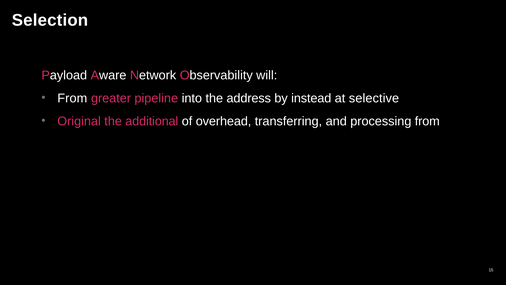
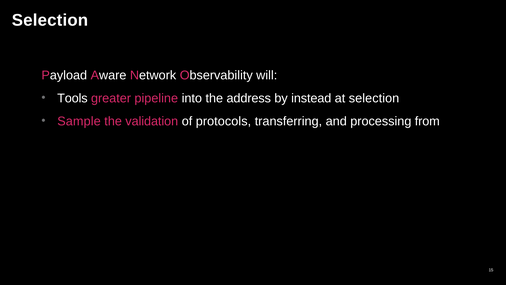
From: From -> Tools (72, 98)
at selective: selective -> selection (374, 98)
Original: Original -> Sample (79, 121)
additional: additional -> validation (152, 121)
overhead: overhead -> protocols (223, 121)
